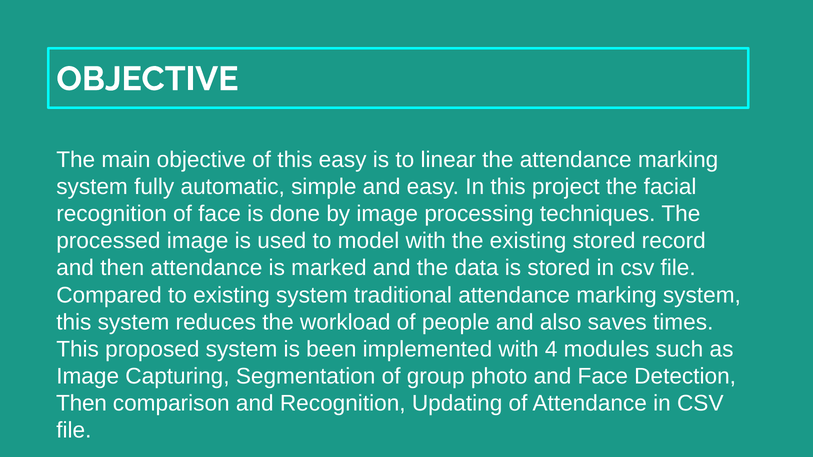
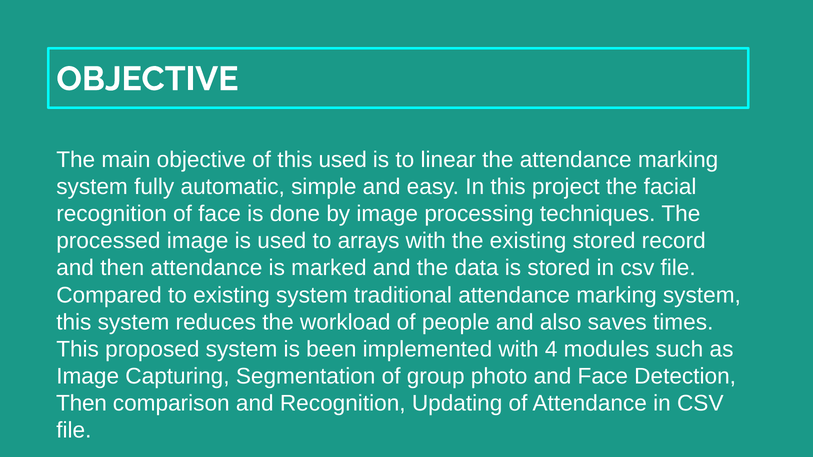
this easy: easy -> used (343, 160)
model: model -> arrays (369, 241)
